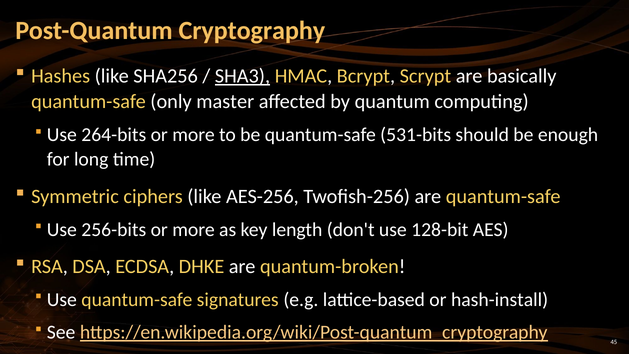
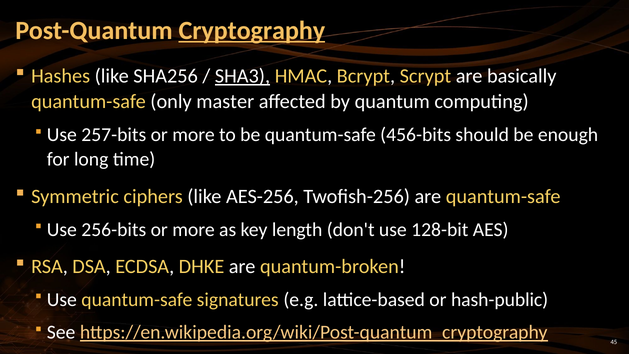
Cryptography underline: none -> present (252, 31)
264-bits: 264-bits -> 257-bits (114, 135)
531-bits: 531-bits -> 456-bits (416, 135)
hash-install: hash-install -> hash-public (500, 300)
